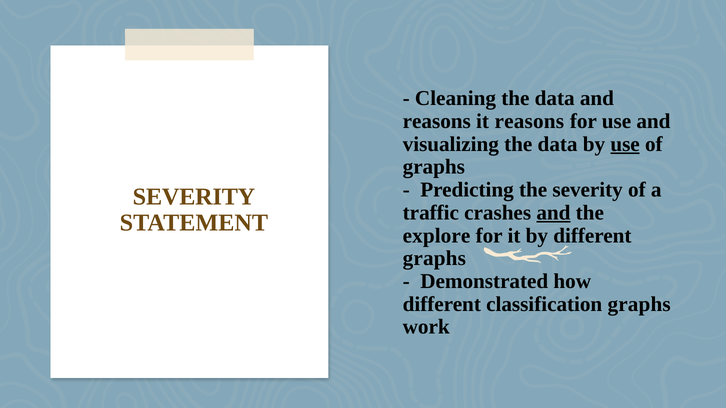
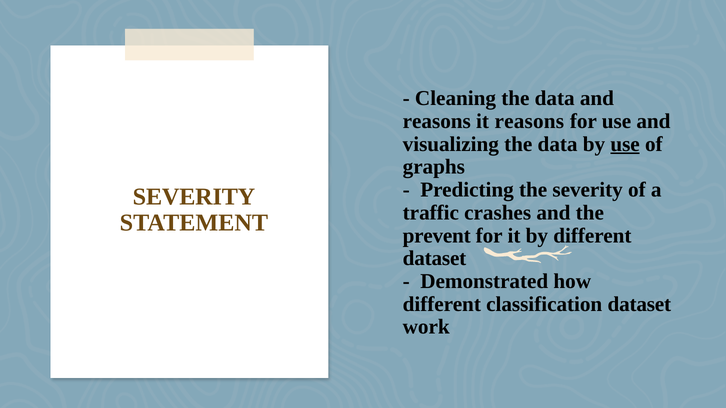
and underline: present -> none (553, 213)
explore: explore -> prevent (437, 236)
graphs: graphs -> dataset (435, 259)
classification graphs: graphs -> dataset (639, 304)
